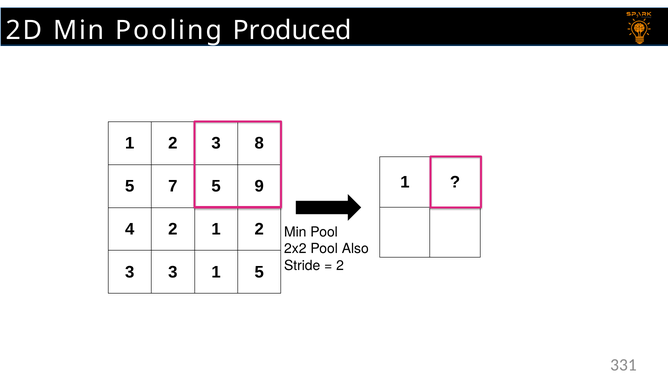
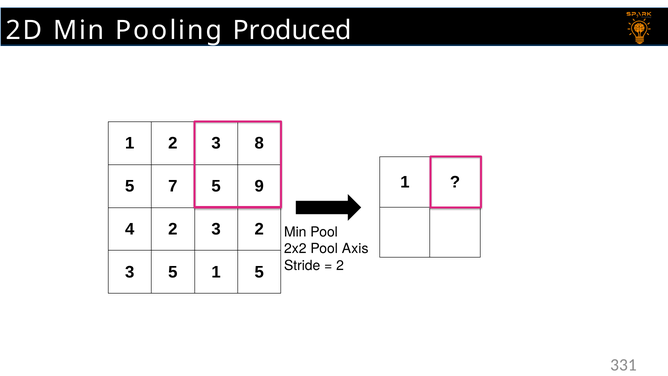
4 2 1: 1 -> 3 (216, 229)
Also: Also -> Axis (355, 249)
3 3: 3 -> 5 (173, 272)
